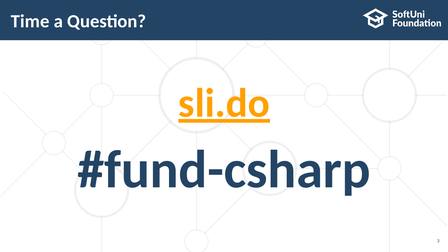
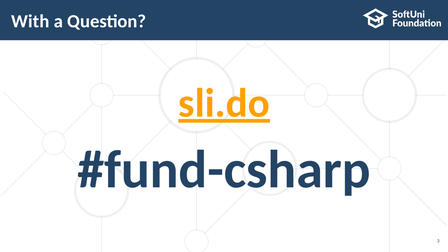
Time: Time -> With (30, 21)
